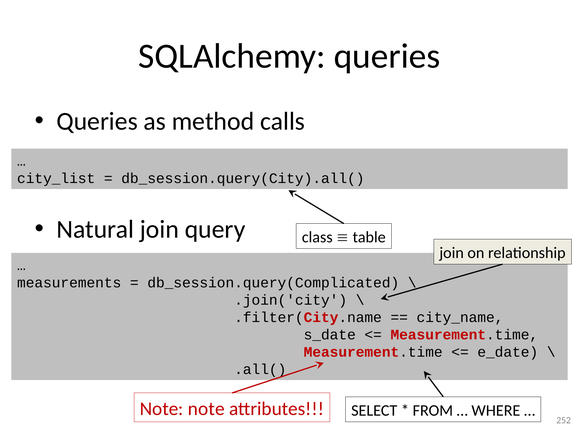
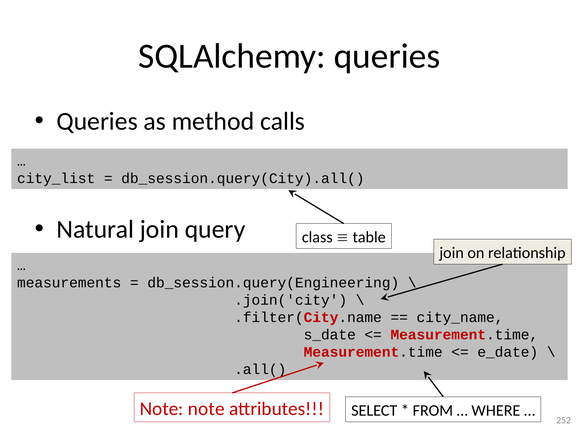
db_session.query(Complicated: db_session.query(Complicated -> db_session.query(Engineering (273, 283)
